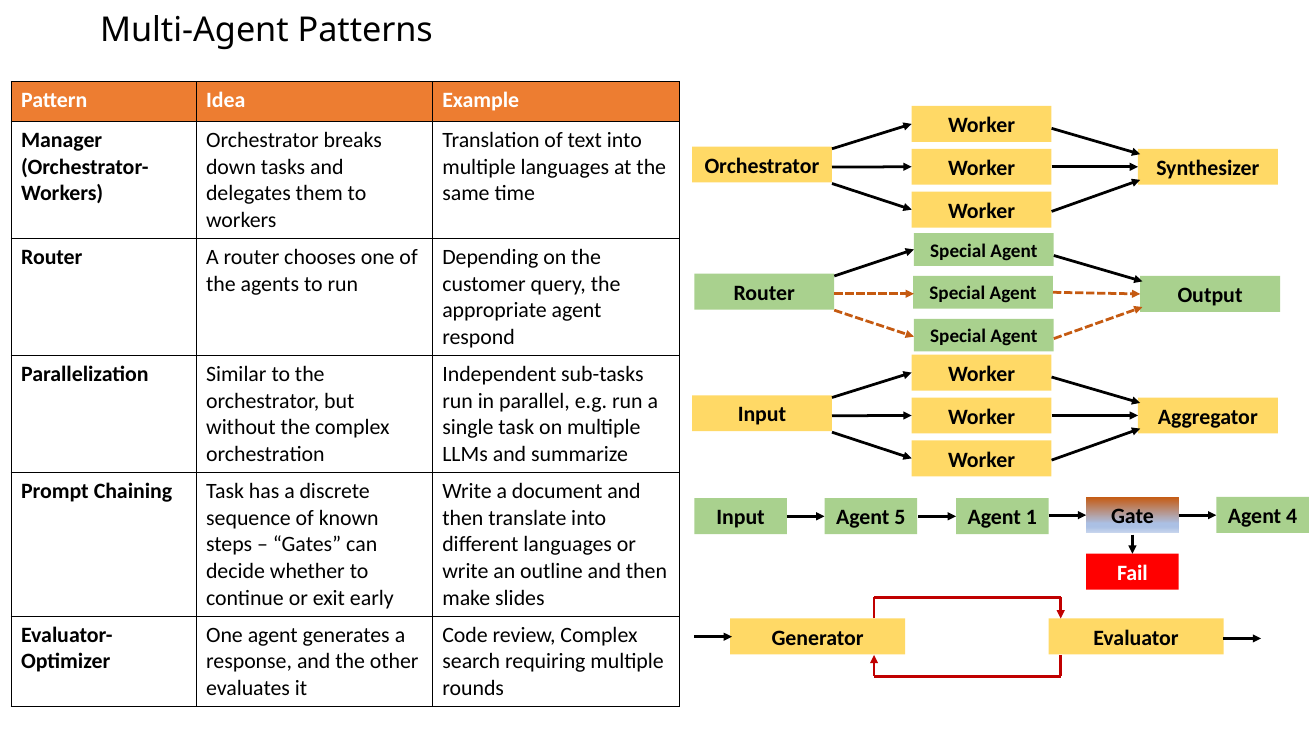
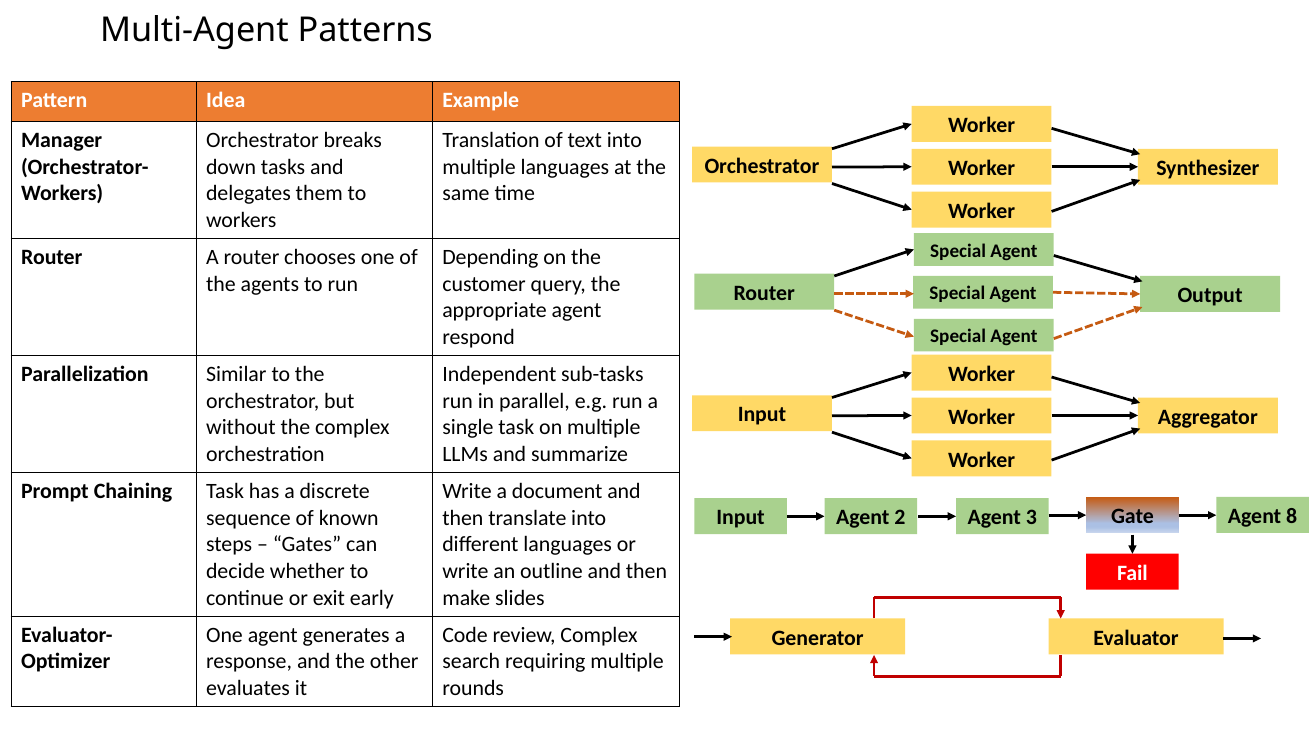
4: 4 -> 8 (1292, 517)
5: 5 -> 2 (900, 518)
1: 1 -> 3 (1031, 518)
